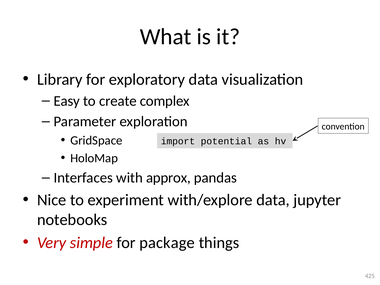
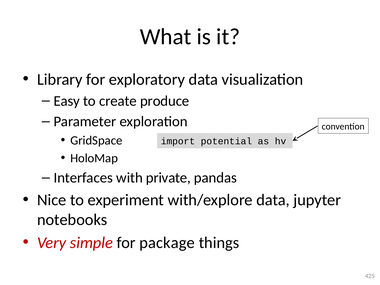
complex: complex -> produce (165, 101)
approx: approx -> private (168, 178)
